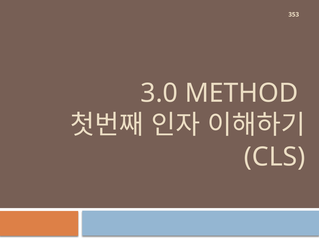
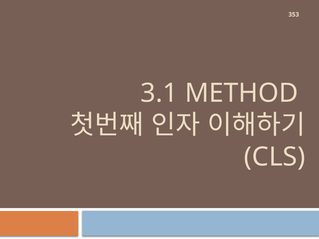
3.0: 3.0 -> 3.1 (159, 93)
